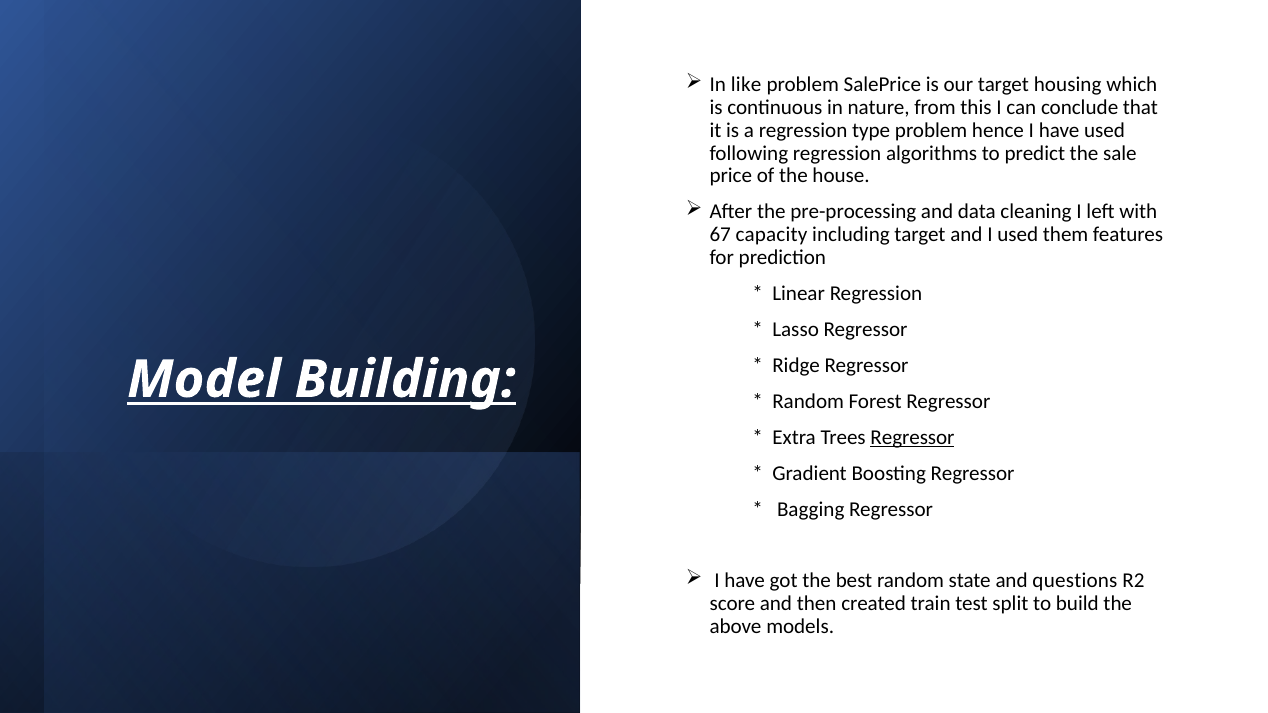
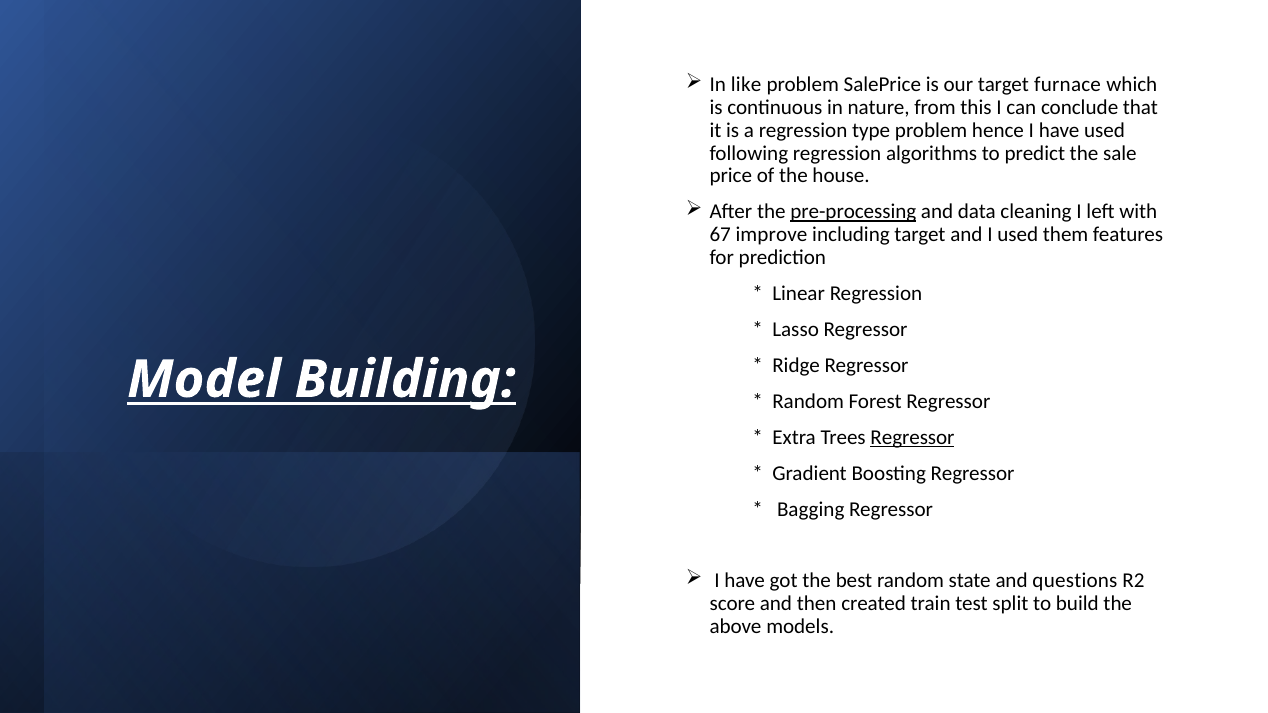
housing: housing -> furnace (1068, 85)
pre-processing underline: none -> present (853, 212)
capacity: capacity -> improve (771, 235)
